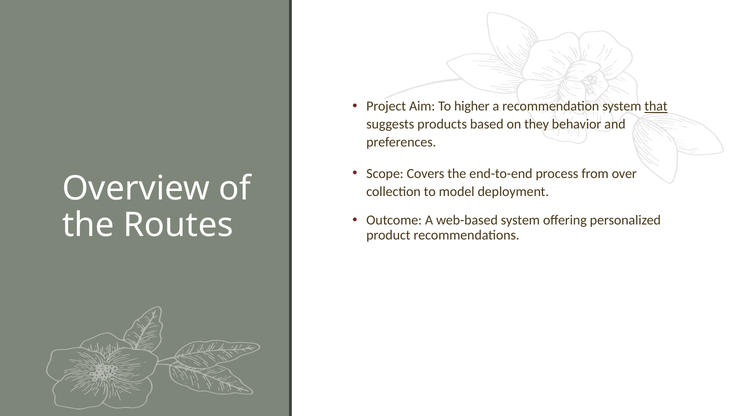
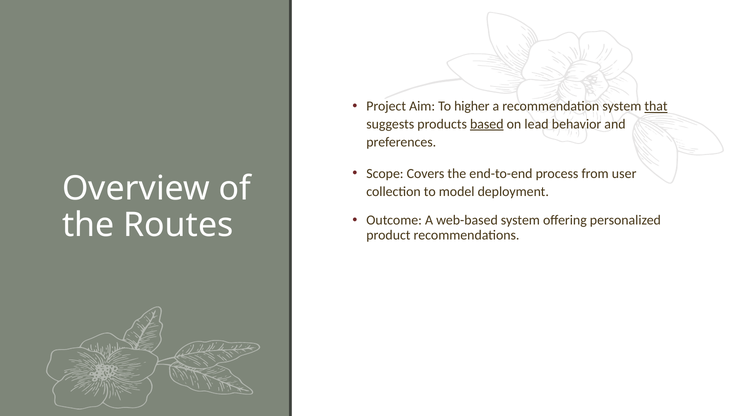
based underline: none -> present (487, 124)
they: they -> lead (537, 124)
over: over -> user (624, 174)
